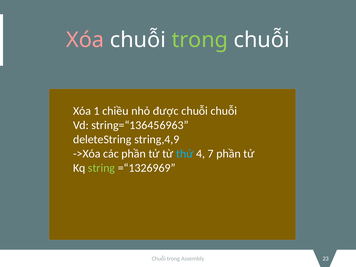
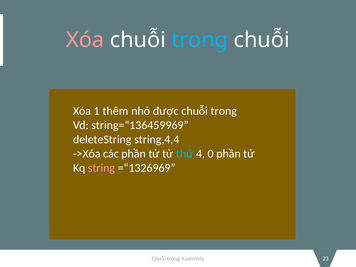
trong colour: light green -> light blue (200, 40)
chiều: chiều -> thêm (115, 111)
chuỗi: chuỗi -> trong (224, 111)
string=“136456963: string=“136456963 -> string=“136459969 (140, 125)
string,4,9: string,4,9 -> string,4,4 (157, 139)
7: 7 -> 0 (211, 154)
string colour: light green -> pink (101, 168)
